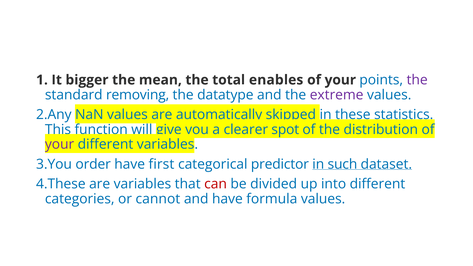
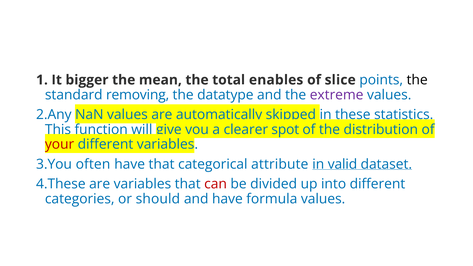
your: your -> slice (340, 80)
the colour: purple -> black (417, 80)
your colour: purple -> red (60, 144)
order: order -> often (93, 164)
have first: first -> that (162, 164)
predictor: predictor -> attribute (280, 164)
such: such -> valid (342, 164)
cannot: cannot -> should (158, 199)
